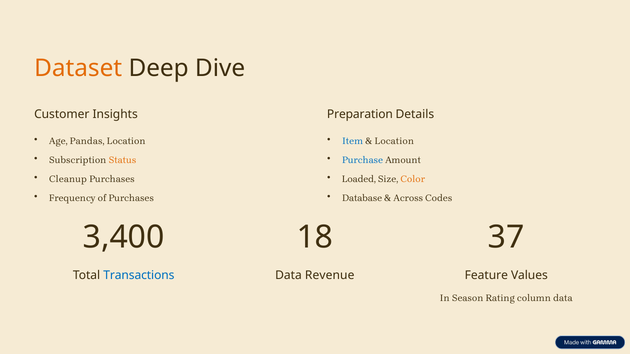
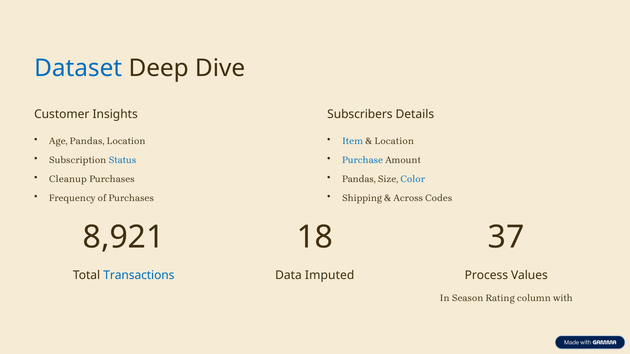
Dataset colour: orange -> blue (78, 68)
Preparation: Preparation -> Subscribers (360, 114)
Status colour: orange -> blue (122, 160)
Loaded: Loaded -> Pandas (359, 179)
Color colour: orange -> blue (413, 179)
Database: Database -> Shipping (362, 198)
3,400: 3,400 -> 8,921 (124, 238)
Revenue: Revenue -> Imputed (330, 276)
Feature: Feature -> Process (486, 276)
column data: data -> with (563, 299)
